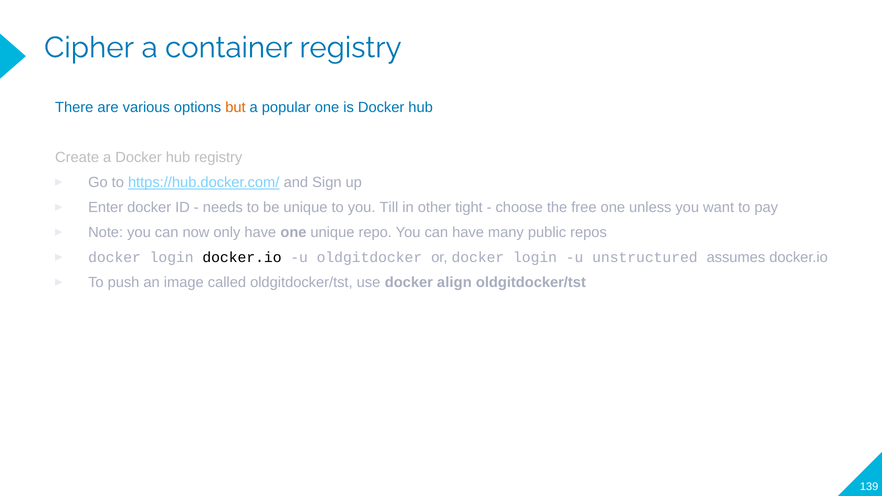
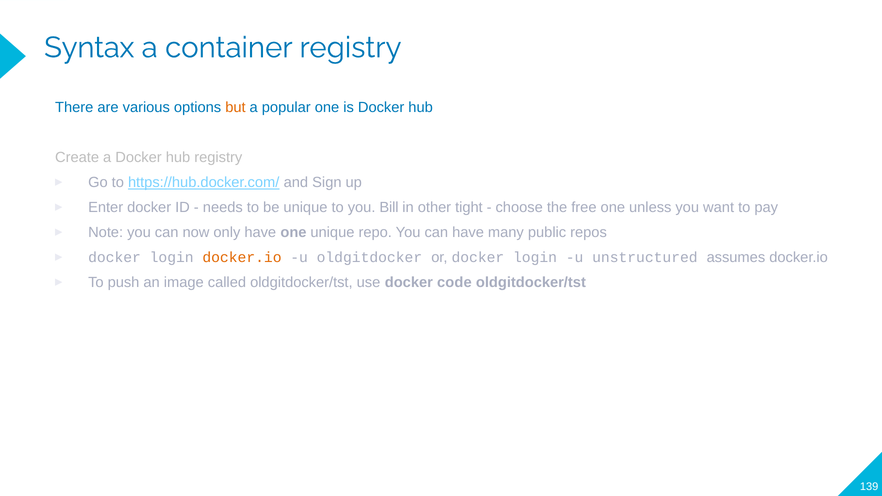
Cipher: Cipher -> Syntax (89, 48)
Till: Till -> Bill (389, 207)
docker.io colour: black -> orange (242, 257)
align: align -> code (454, 282)
